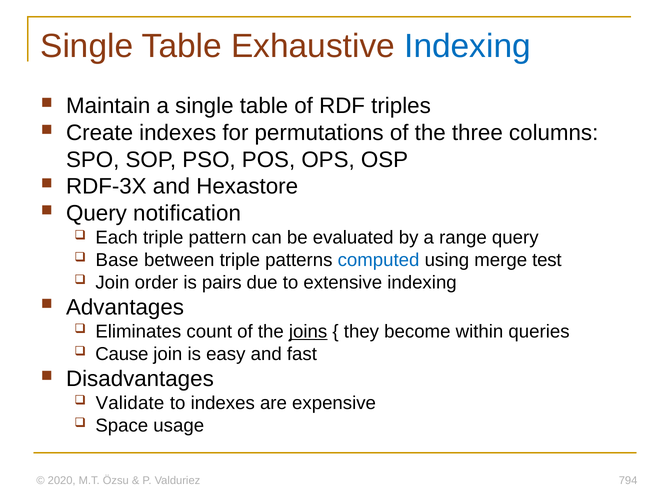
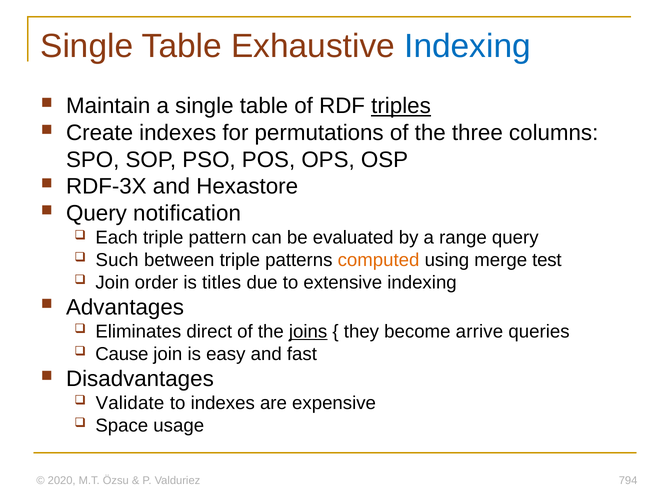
triples underline: none -> present (401, 106)
Base: Base -> Such (117, 260)
computed colour: blue -> orange (379, 260)
pairs: pairs -> titles (222, 282)
count: count -> direct (209, 331)
within: within -> arrive (479, 331)
